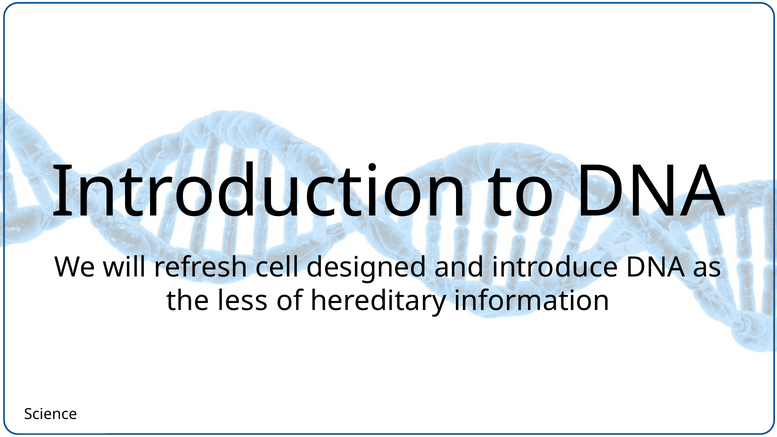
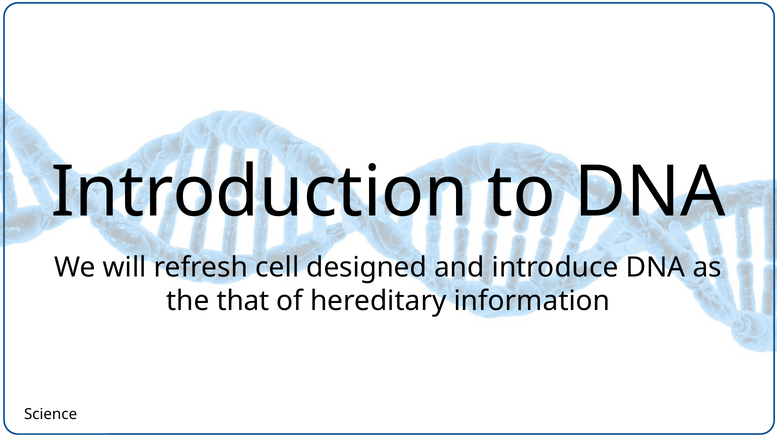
less: less -> that (243, 301)
